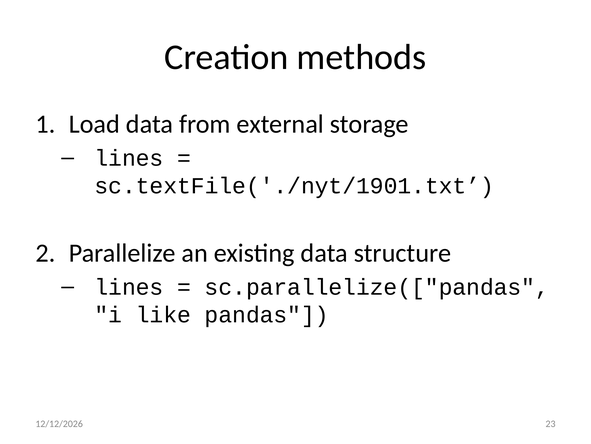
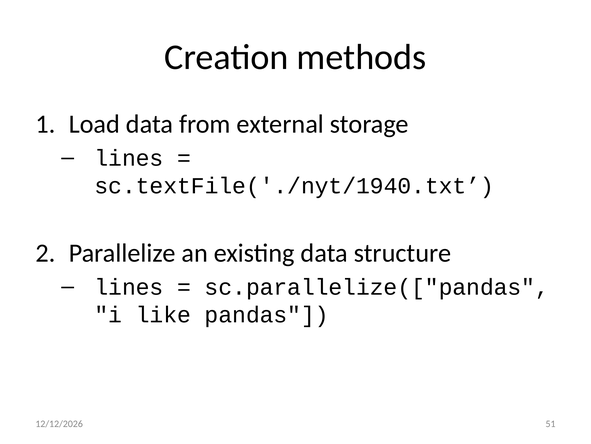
sc.textFile('./nyt/1901.txt: sc.textFile('./nyt/1901.txt -> sc.textFile('./nyt/1940.txt (294, 186)
23: 23 -> 51 (551, 423)
